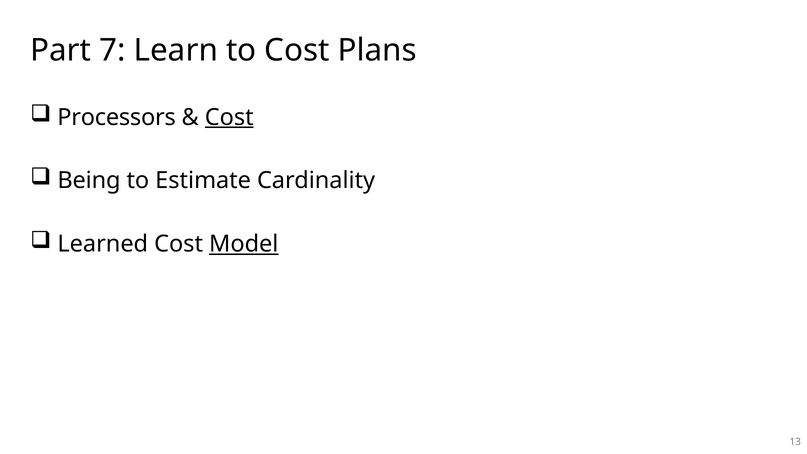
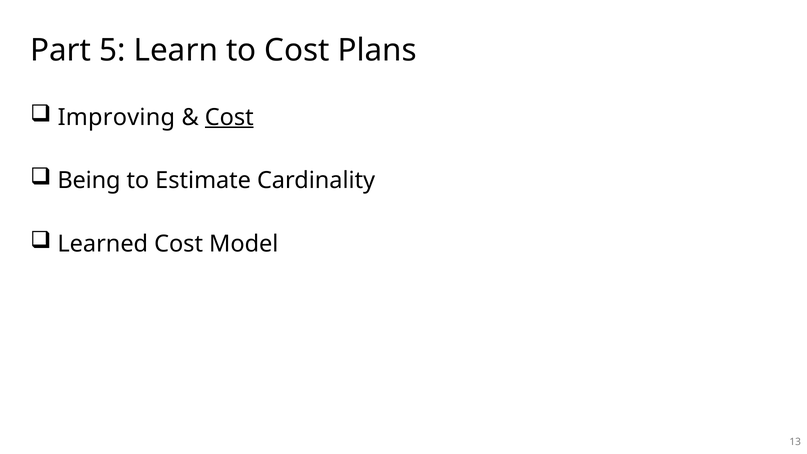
7: 7 -> 5 (113, 50)
Processors: Processors -> Improving (116, 117)
Model underline: present -> none (244, 244)
